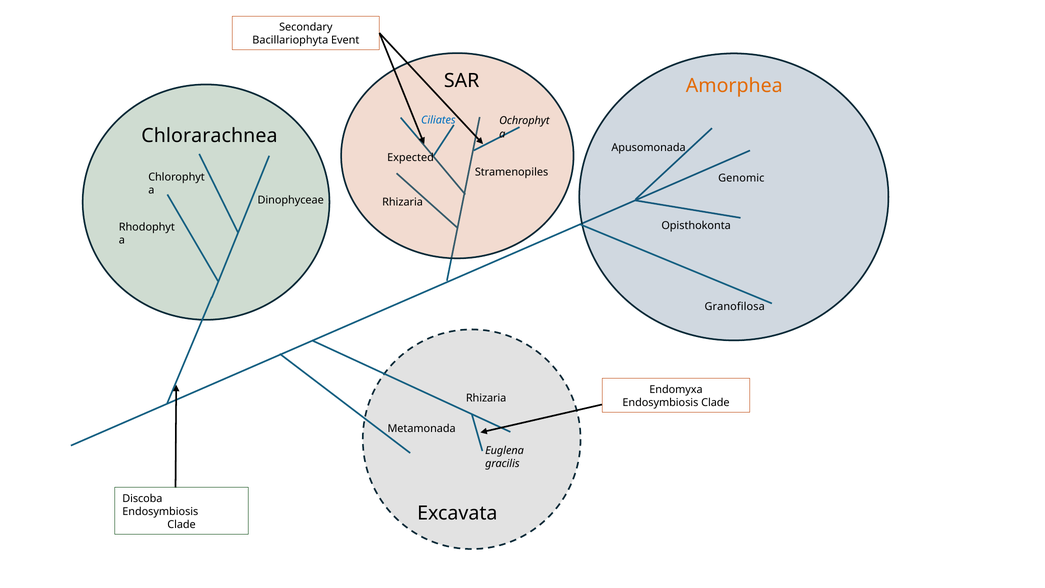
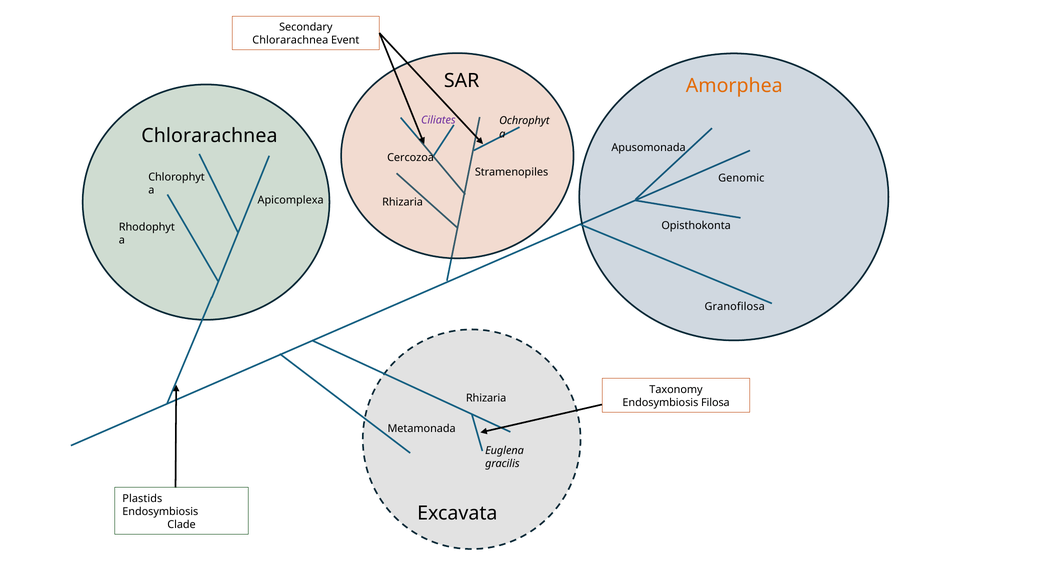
Bacillariophyta: Bacillariophyta -> Chlorarachnea (290, 40)
Ciliates colour: blue -> purple (438, 120)
Expected: Expected -> Cercozoa (411, 158)
Dinophyceae: Dinophyceae -> Apicomplexa (291, 200)
Endomyxa: Endomyxa -> Taxonomy (676, 389)
Clade: Clade -> Filosa (715, 402)
Discoba: Discoba -> Plastids (142, 498)
